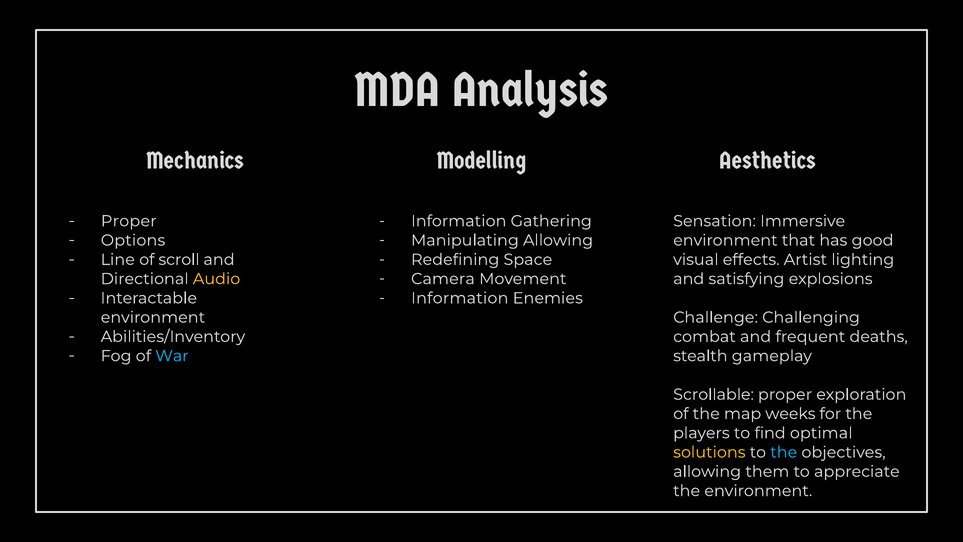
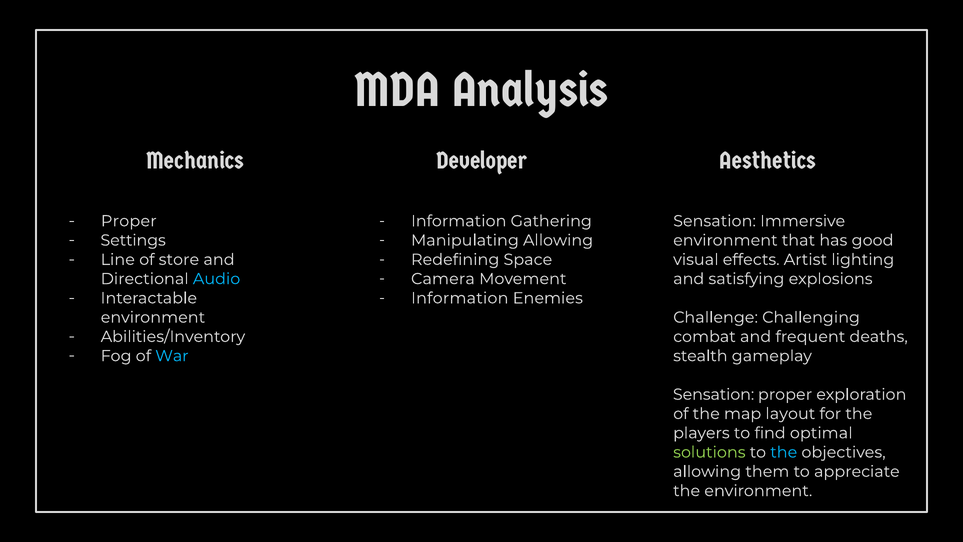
Modelling: Modelling -> Developer (482, 161)
Options: Options -> Settings (133, 240)
scroll: scroll -> store (179, 259)
Audio colour: yellow -> light blue (217, 279)
Scrollable: Scrollable -> Sensation (714, 394)
weeks: weeks -> layout (790, 414)
solutions colour: yellow -> light green (709, 452)
